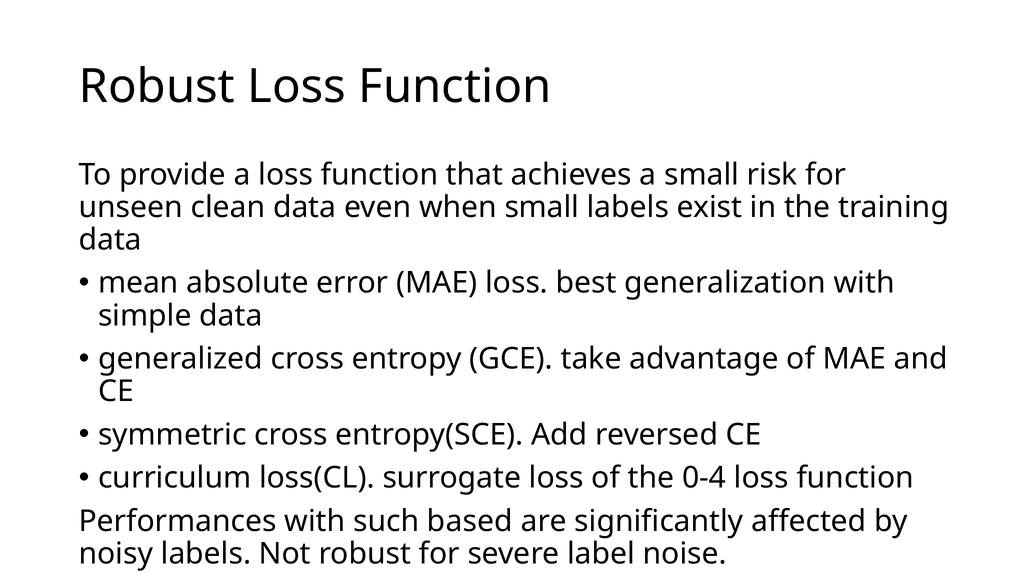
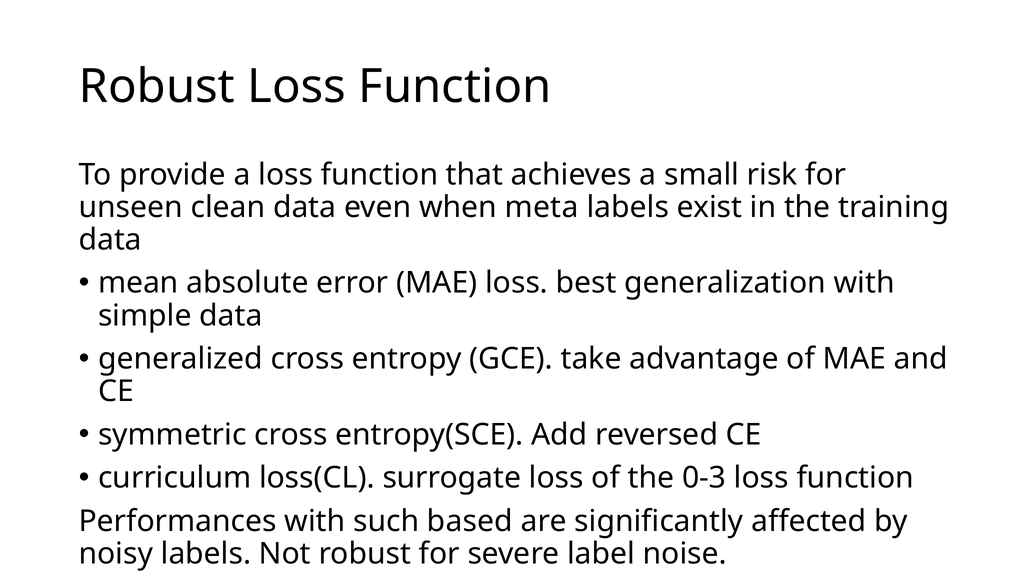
when small: small -> meta (542, 207)
0-4: 0-4 -> 0-3 (704, 478)
